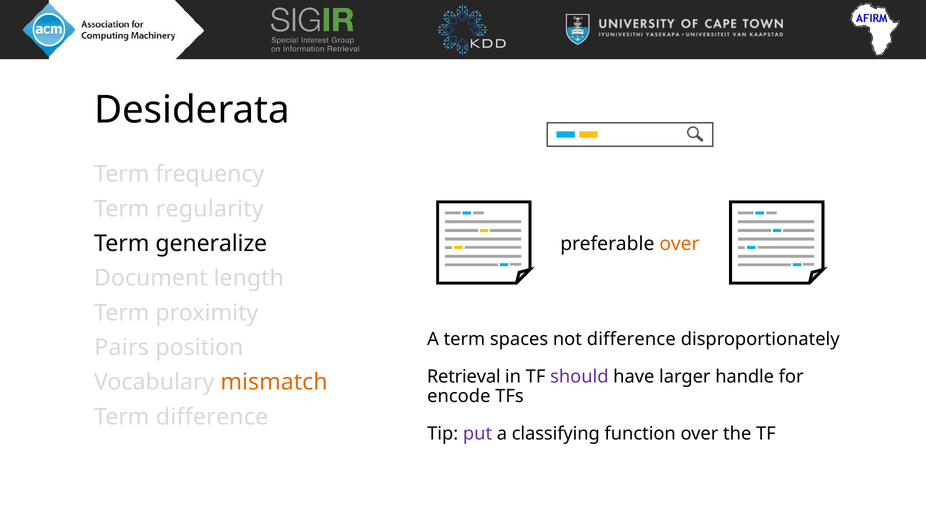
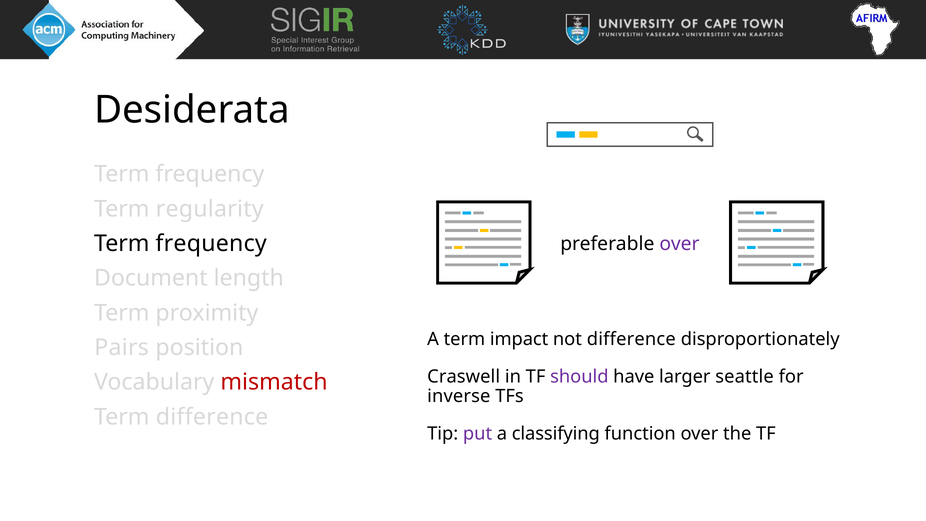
generalize: generalize -> frequency (211, 244)
over colour: orange -> purple (679, 244)
spaces: spaces -> impact (519, 339)
Retrieval: Retrieval -> Craswell (464, 376)
handle: handle -> seattle (745, 376)
mismatch colour: orange -> red (274, 382)
encode: encode -> inverse (459, 396)
